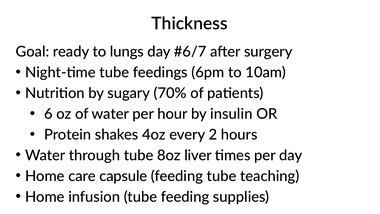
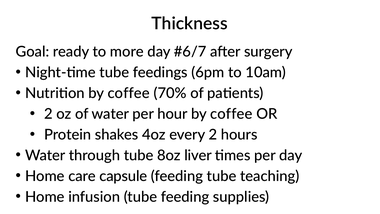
lungs: lungs -> more (127, 52)
Nutrition by sugary: sugary -> coffee (129, 93)
6: 6 -> 2 (48, 114)
hour by insulin: insulin -> coffee (231, 114)
